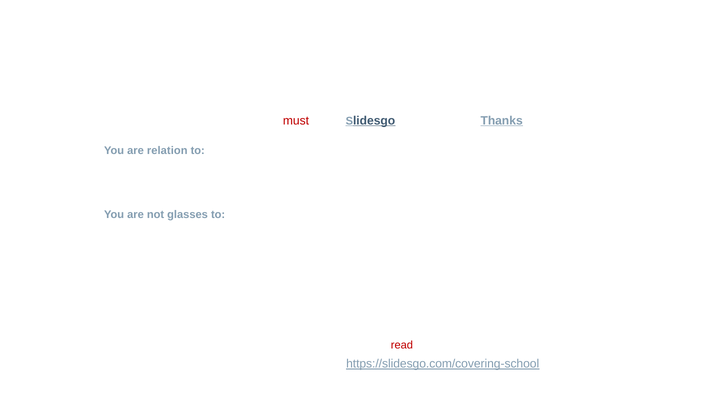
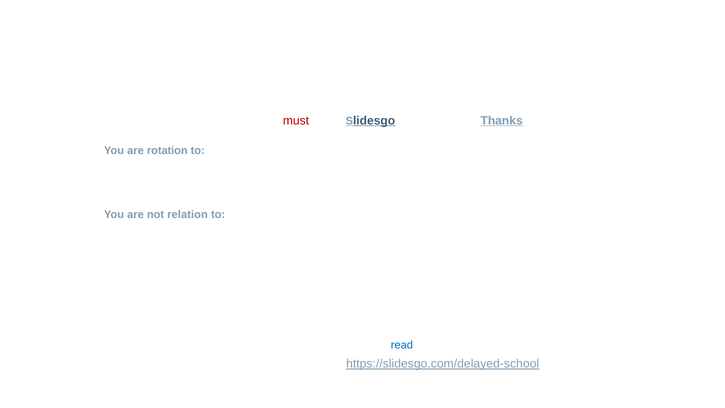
relation: relation -> rotation (167, 150)
glasses: glasses -> relation (188, 214)
read colour: red -> blue (402, 345)
https://slidesgo.com/covering-school: https://slidesgo.com/covering-school -> https://slidesgo.com/delayed-school (443, 364)
